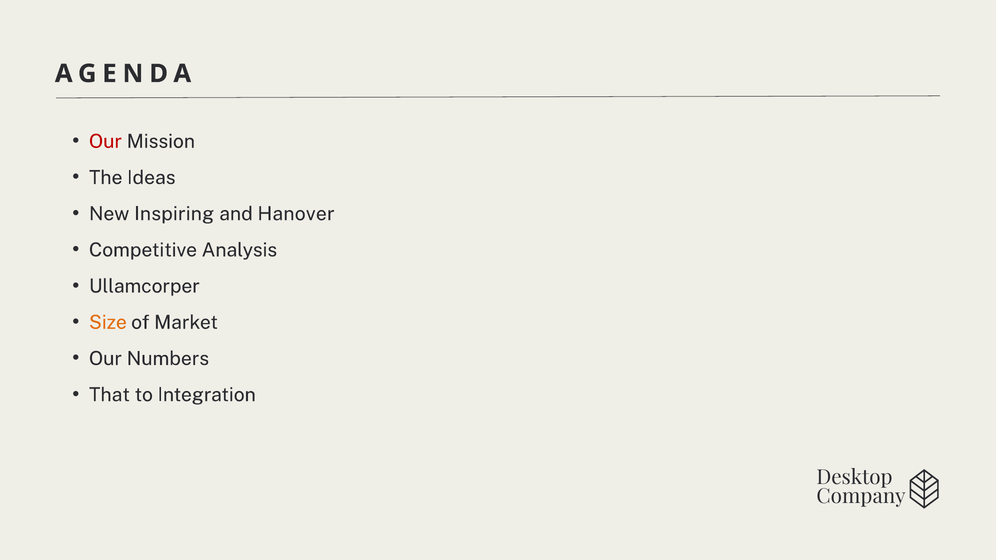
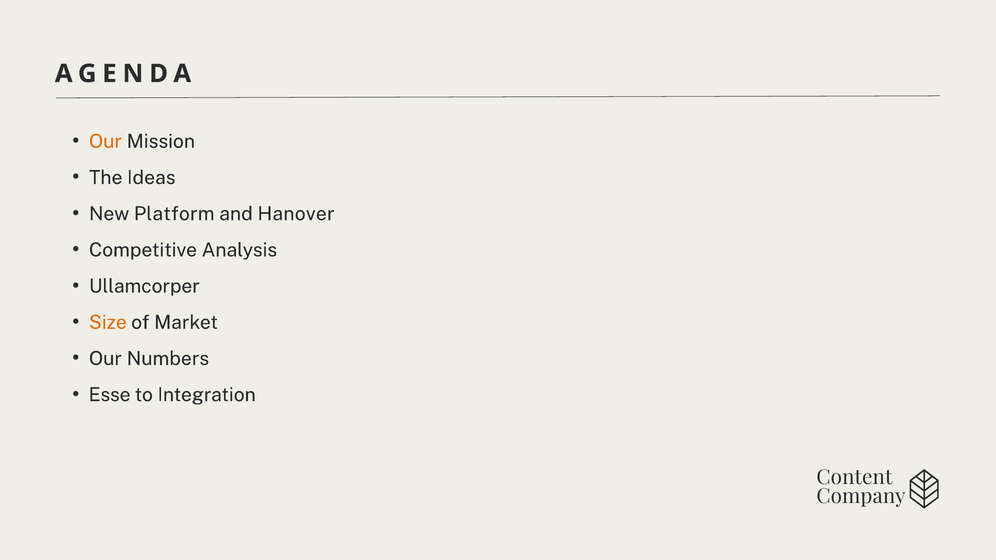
Our colour: red -> orange (105, 141)
Inspiring: Inspiring -> Platform (174, 214)
That: That -> Esse (110, 395)
Desktop: Desktop -> Content (854, 478)
